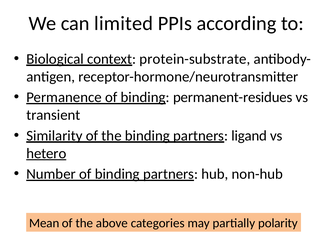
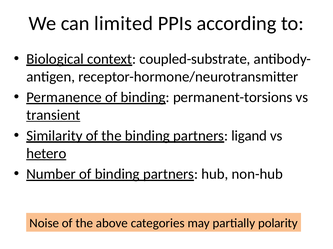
protein-substrate: protein-substrate -> coupled-substrate (195, 59)
permanent-residues: permanent-residues -> permanent-torsions (233, 98)
transient underline: none -> present (53, 115)
Mean: Mean -> Noise (44, 224)
